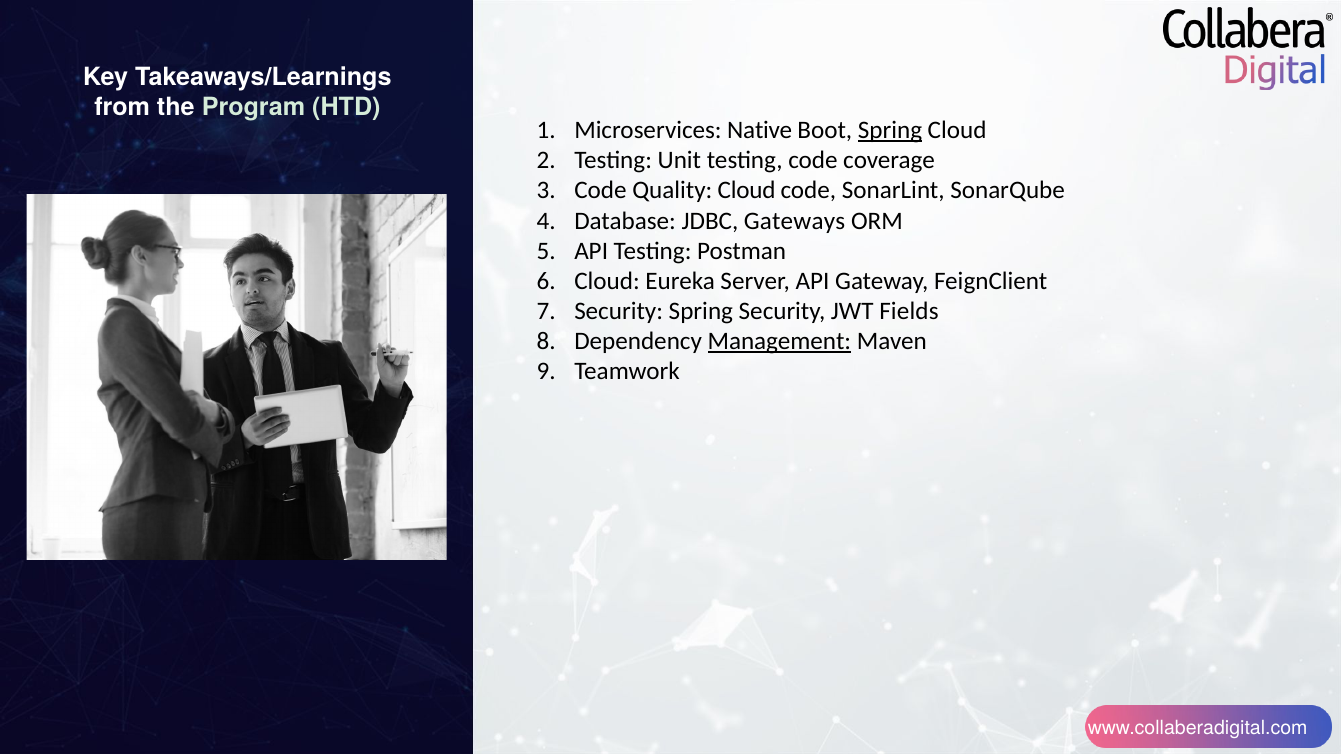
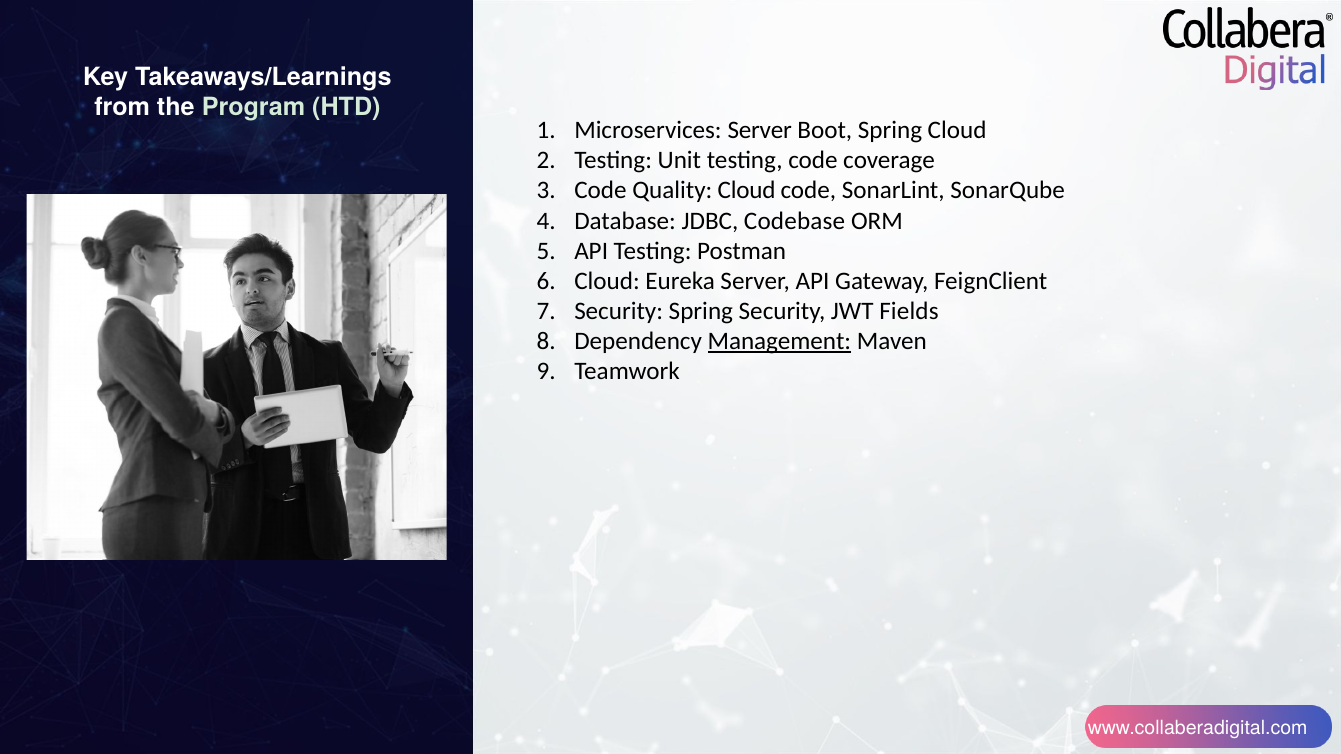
Microservices Native: Native -> Server (760, 130)
Spring underline: present -> none (890, 130)
Gateways: Gateways -> Codebase (795, 221)
